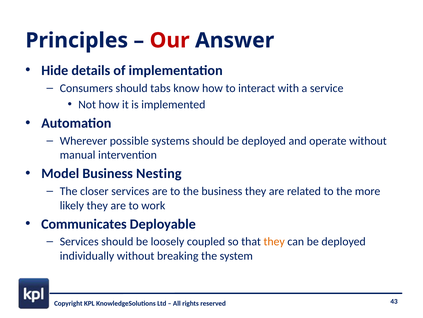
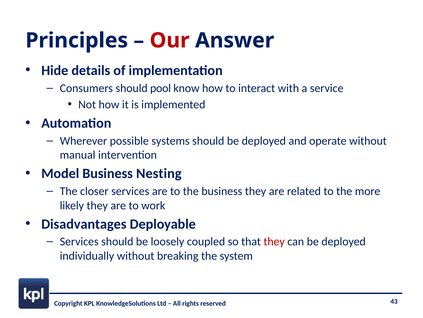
tabs: tabs -> pool (161, 88)
Communicates: Communicates -> Disadvantages (84, 223)
they colour: orange -> red (274, 241)
